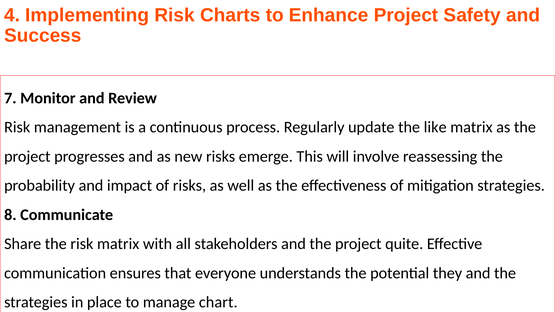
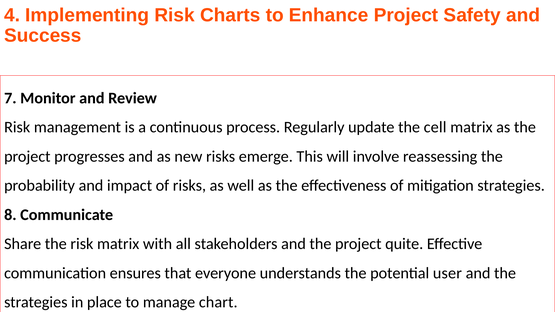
like: like -> cell (435, 127)
they: they -> user (447, 273)
